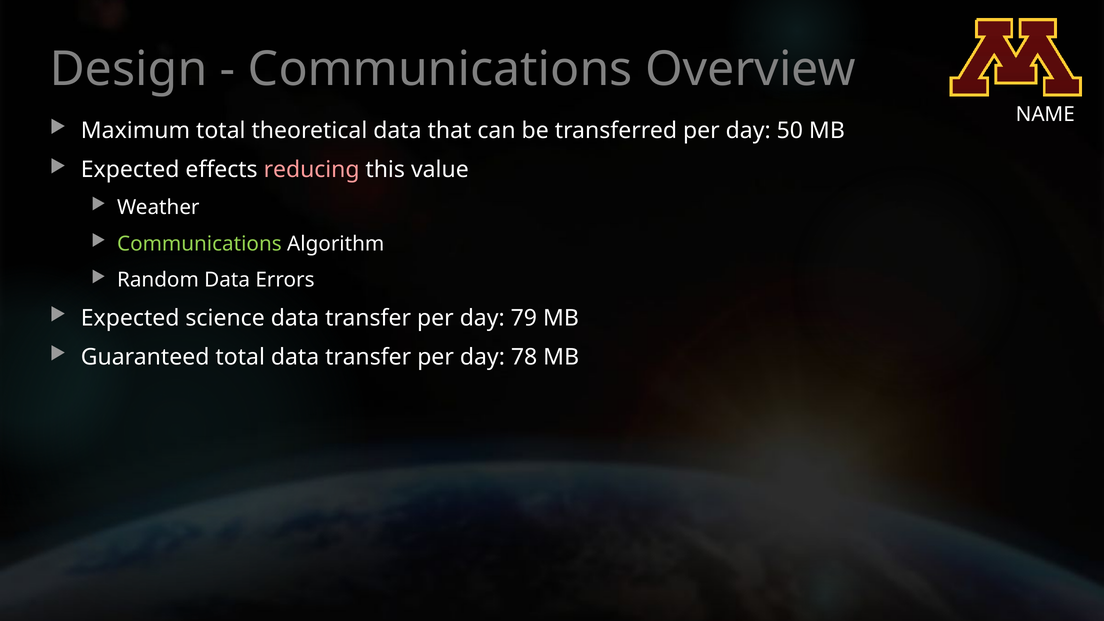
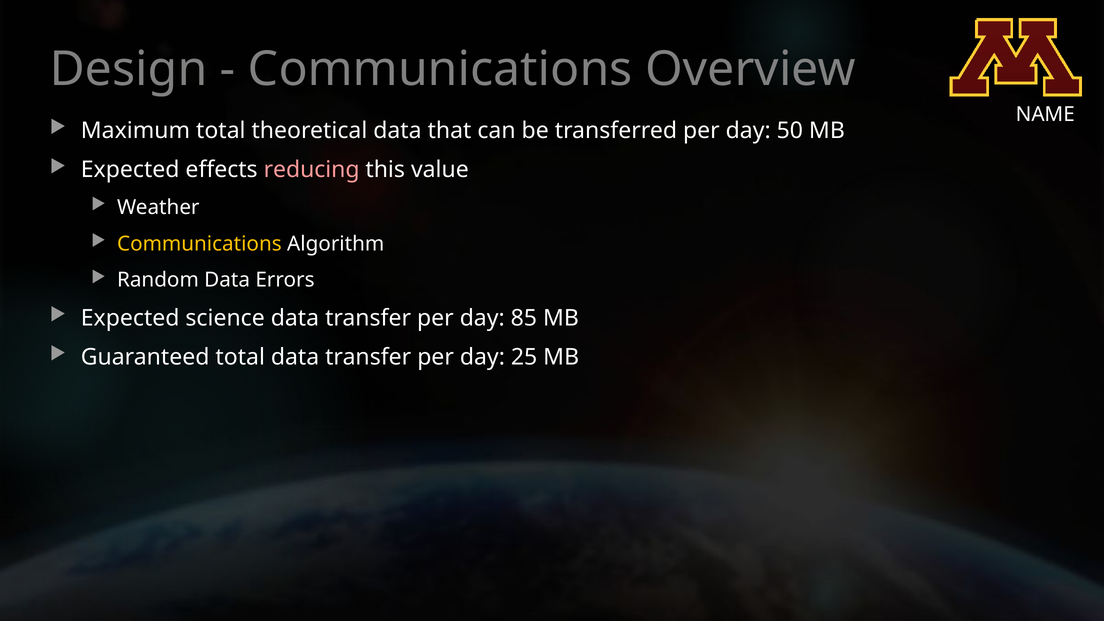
Communications colour: light green -> yellow (199, 244)
79: 79 -> 85 (524, 318)
78: 78 -> 25 (524, 357)
